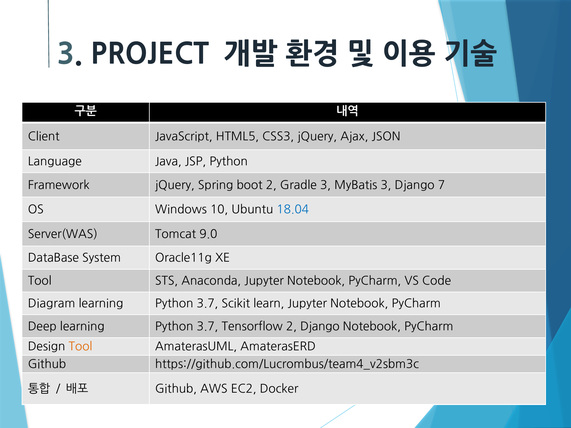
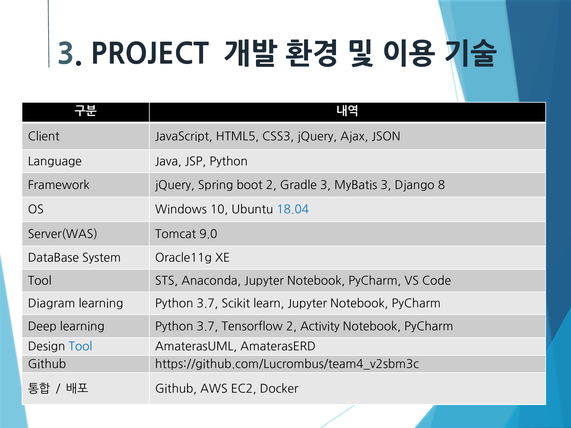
7: 7 -> 8 (441, 185)
2 Django: Django -> Activity (320, 327)
Tool colour: orange -> blue (80, 347)
